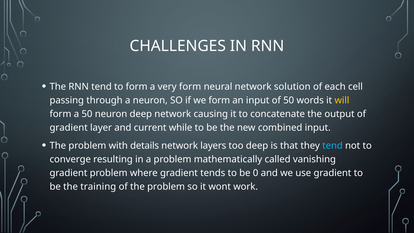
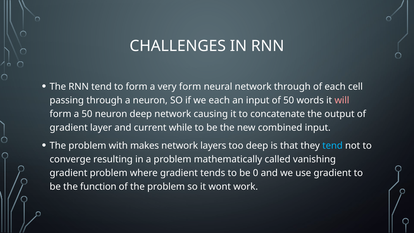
network solution: solution -> through (292, 87)
we form: form -> each (219, 100)
will colour: yellow -> pink (342, 100)
details: details -> makes (145, 146)
training: training -> function (98, 186)
